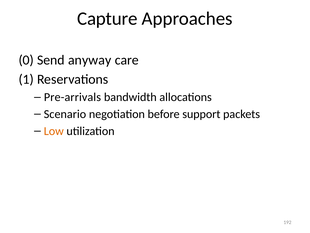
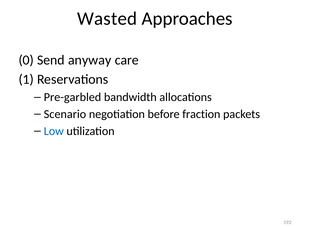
Capture: Capture -> Wasted (107, 19)
Pre-arrivals: Pre-arrivals -> Pre-garbled (72, 97)
support: support -> fraction (201, 114)
Low colour: orange -> blue (54, 131)
